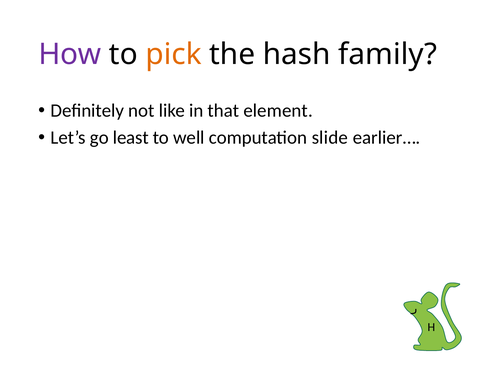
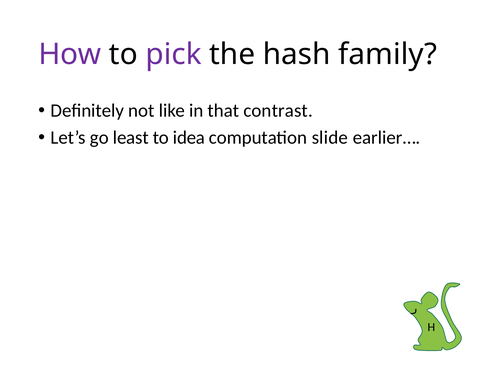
pick colour: orange -> purple (173, 55)
element: element -> contrast (278, 111)
well: well -> idea (189, 138)
